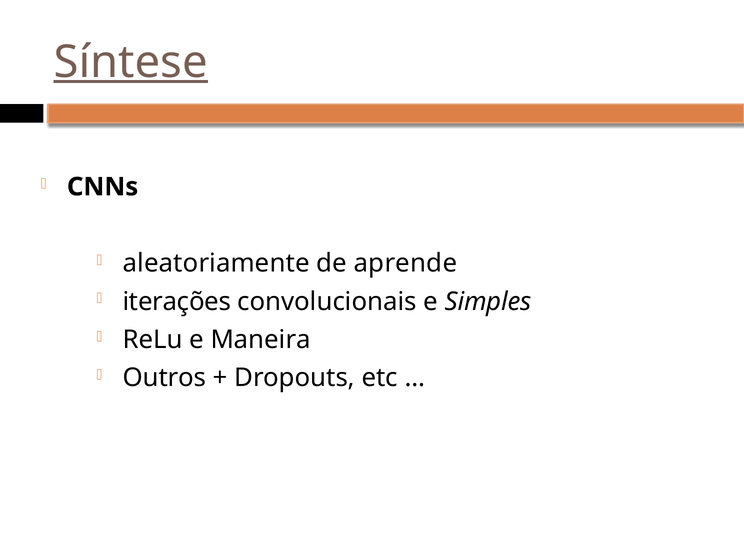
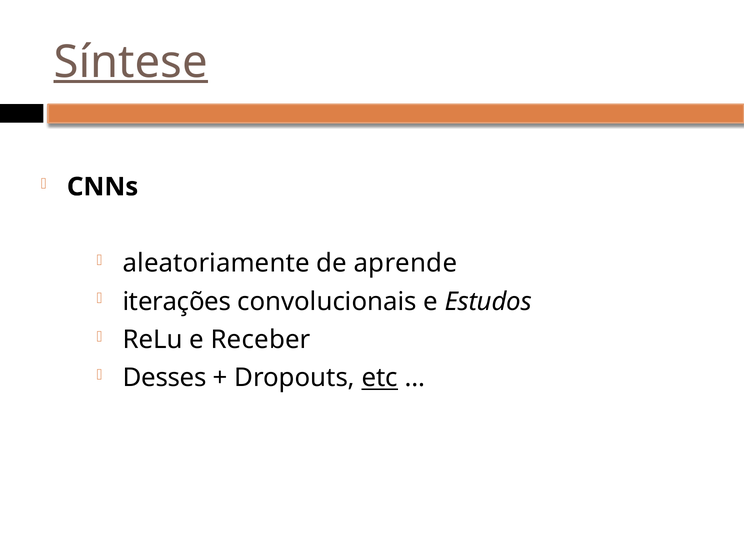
Simples: Simples -> Estudos (488, 301)
Maneira: Maneira -> Receber (261, 340)
Outros: Outros -> Desses (165, 378)
etc underline: none -> present (380, 378)
